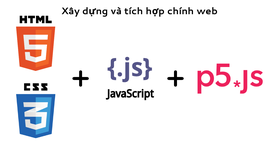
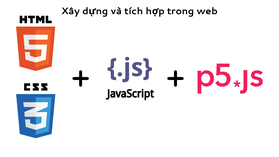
chính: chính -> trong (181, 11)
